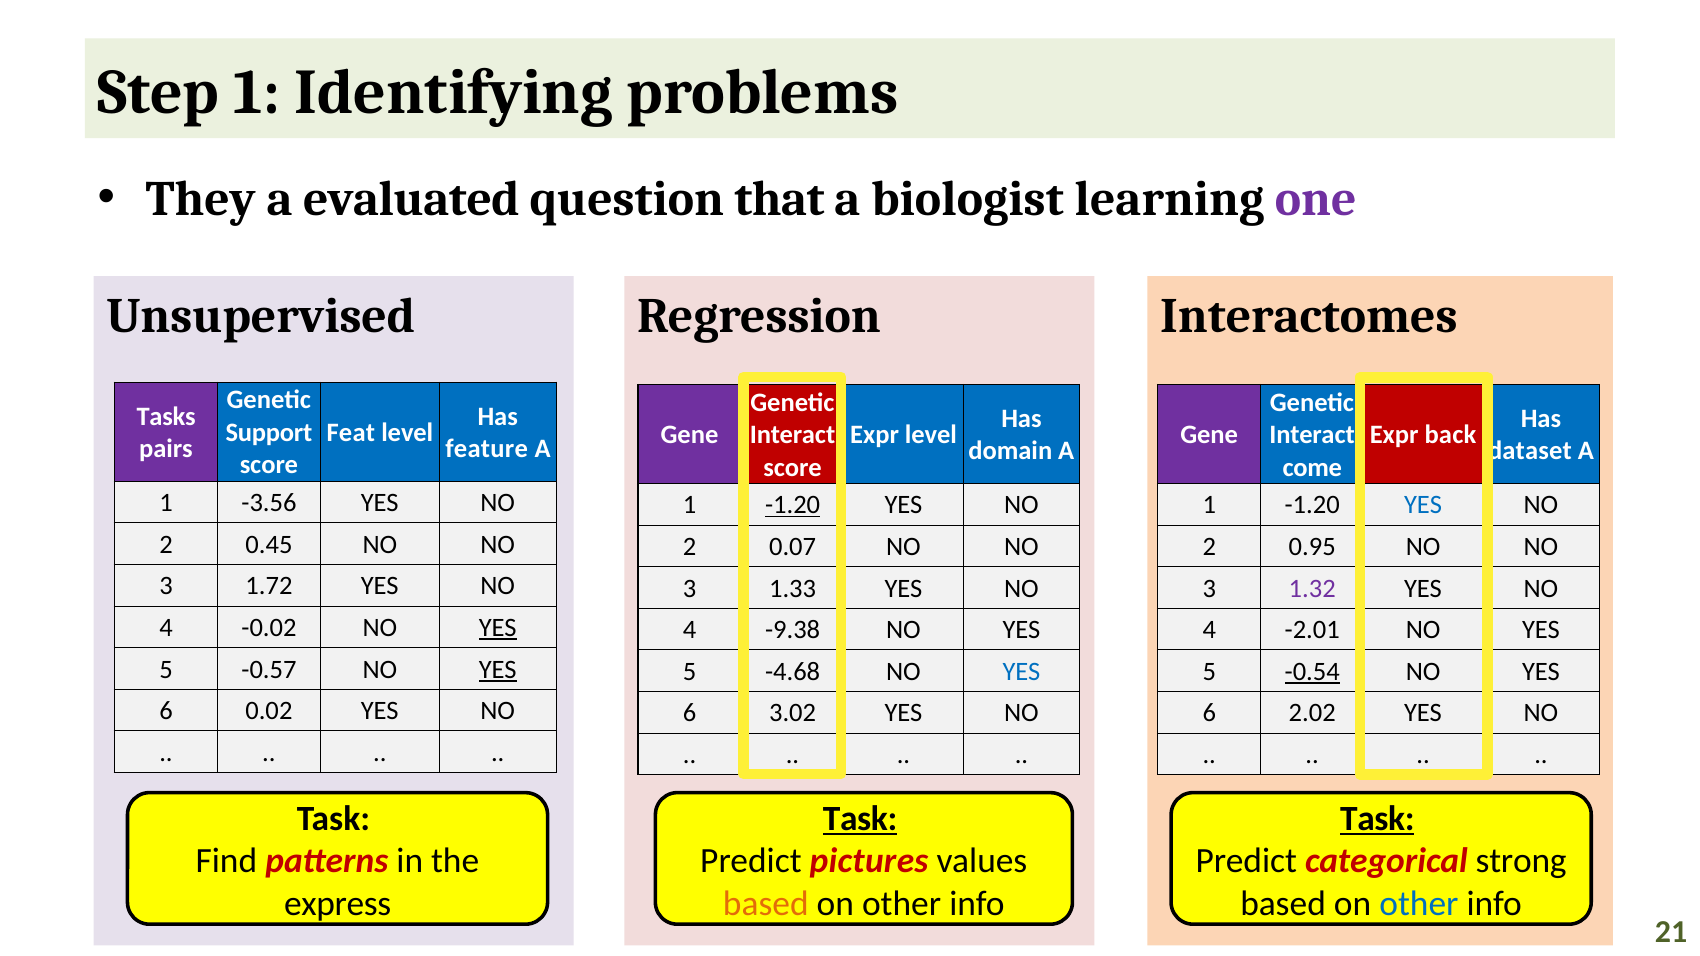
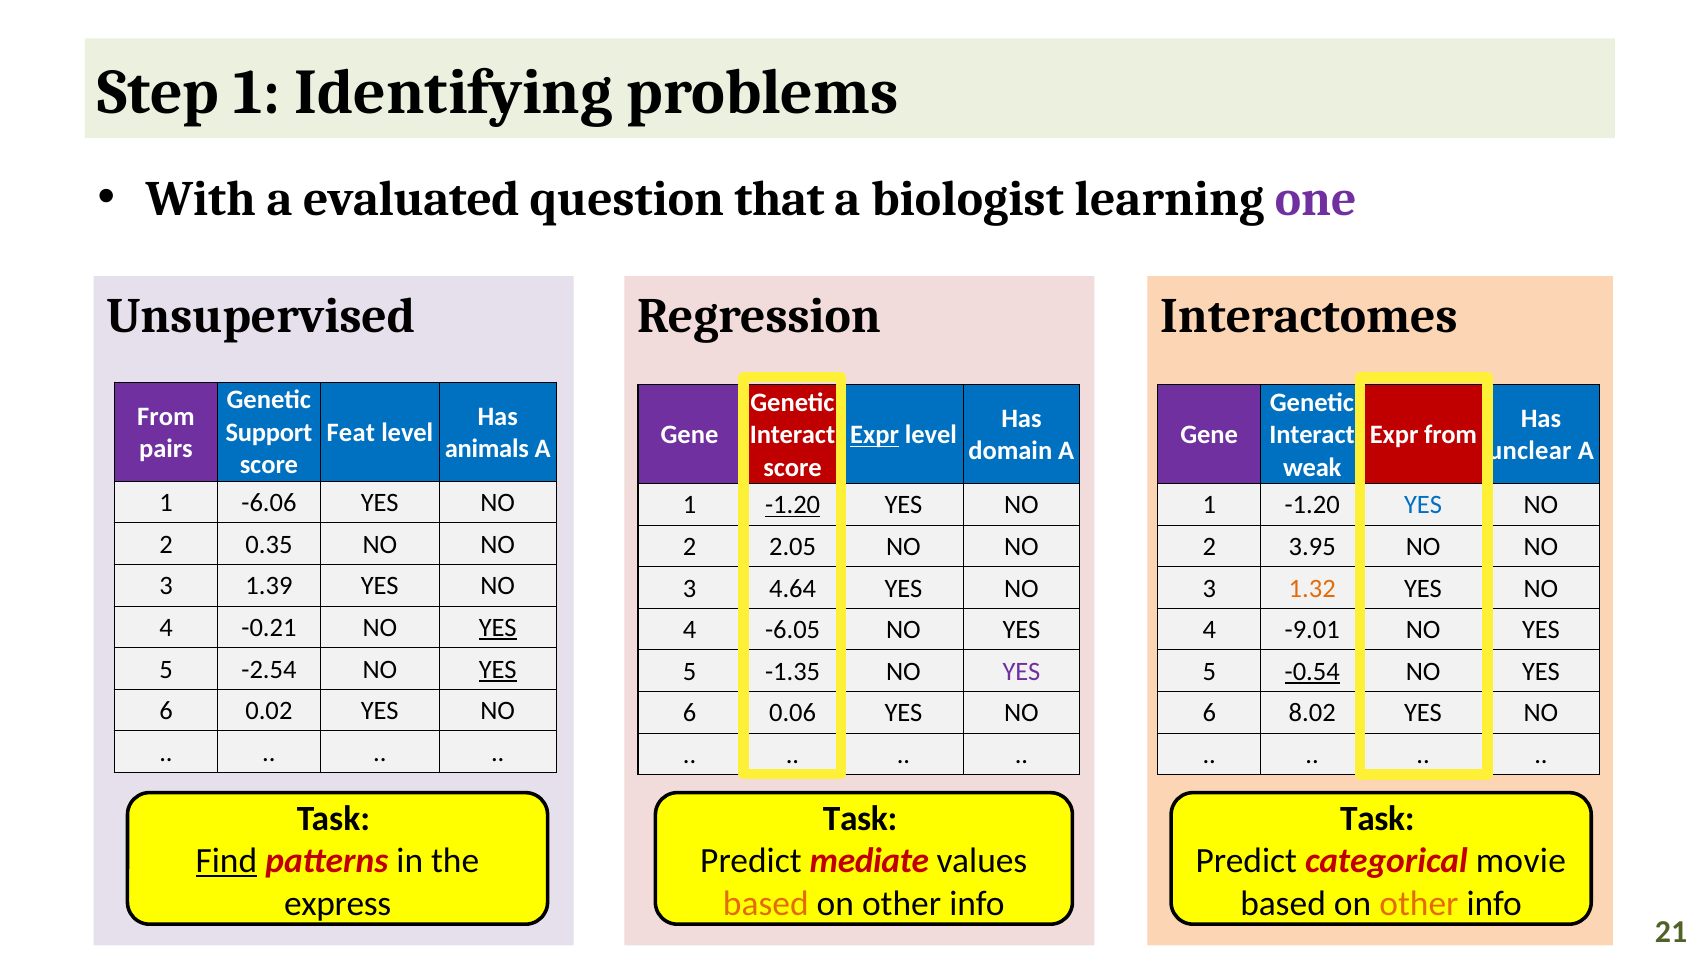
They: They -> With (201, 199)
Tasks: Tasks -> From (166, 417)
Expr underline: none -> present (875, 435)
Expr back: back -> from (1451, 435)
feature: feature -> animals (487, 449)
dataset: dataset -> unclear (1530, 451)
come: come -> weak (1312, 468)
-3.56: -3.56 -> -6.06 (269, 503)
0.45: 0.45 -> 0.35 (269, 545)
0.07: 0.07 -> 2.05 (793, 547)
0.95: 0.95 -> 3.95 (1312, 547)
1.72: 1.72 -> 1.39 (269, 586)
1.33: 1.33 -> 4.64 (793, 589)
1.32 colour: purple -> orange (1312, 589)
-0.02: -0.02 -> -0.21 (269, 628)
-9.38: -9.38 -> -6.05 (793, 630)
-2.01: -2.01 -> -9.01 (1312, 630)
-0.57: -0.57 -> -2.54 (269, 670)
-4.68: -4.68 -> -1.35 (793, 672)
YES colour: blue -> purple (1021, 672)
3.02: 3.02 -> 0.06 (793, 713)
2.02: 2.02 -> 8.02 (1312, 713)
Task underline: present -> none (860, 819)
Task underline: present -> none (1377, 819)
Find underline: none -> present (226, 861)
pictures: pictures -> mediate (869, 861)
strong: strong -> movie (1521, 861)
other colour: blue -> orange (1419, 904)
